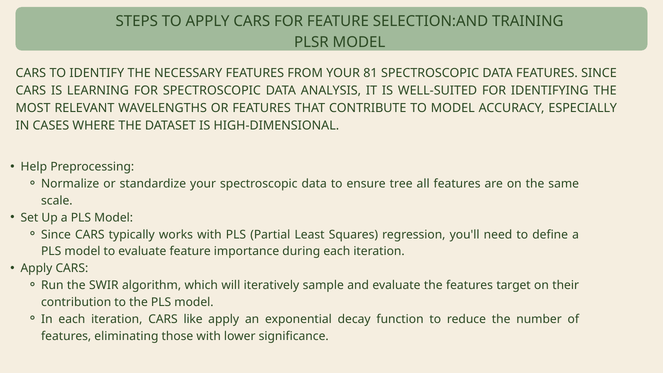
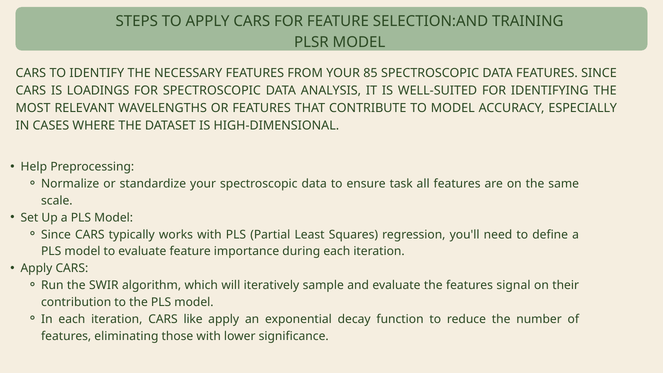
81: 81 -> 85 (370, 73)
LEARNING: LEARNING -> LOADINGS (98, 91)
tree: tree -> task (401, 184)
target: target -> signal (513, 285)
